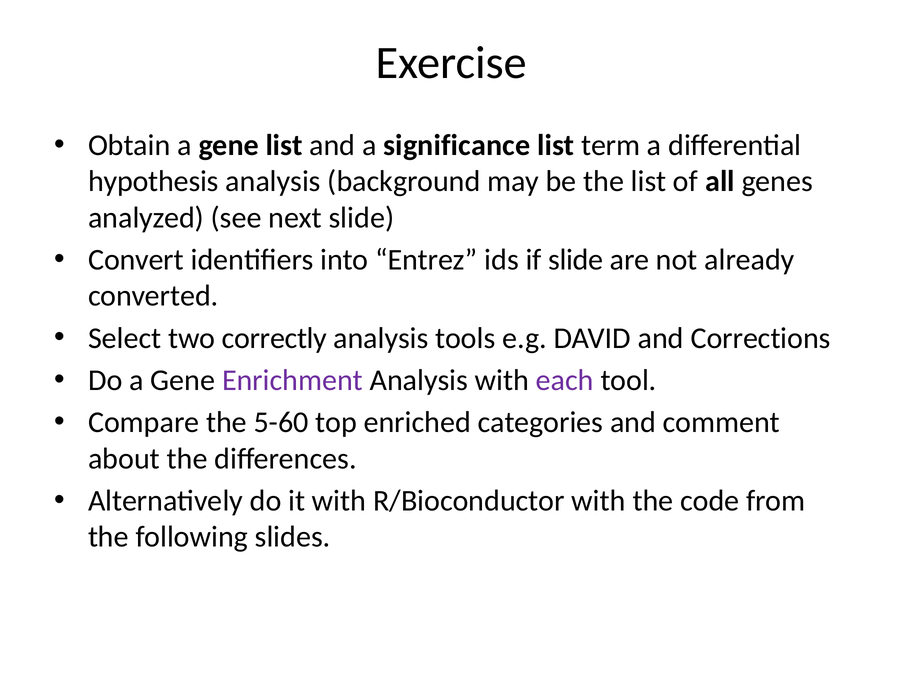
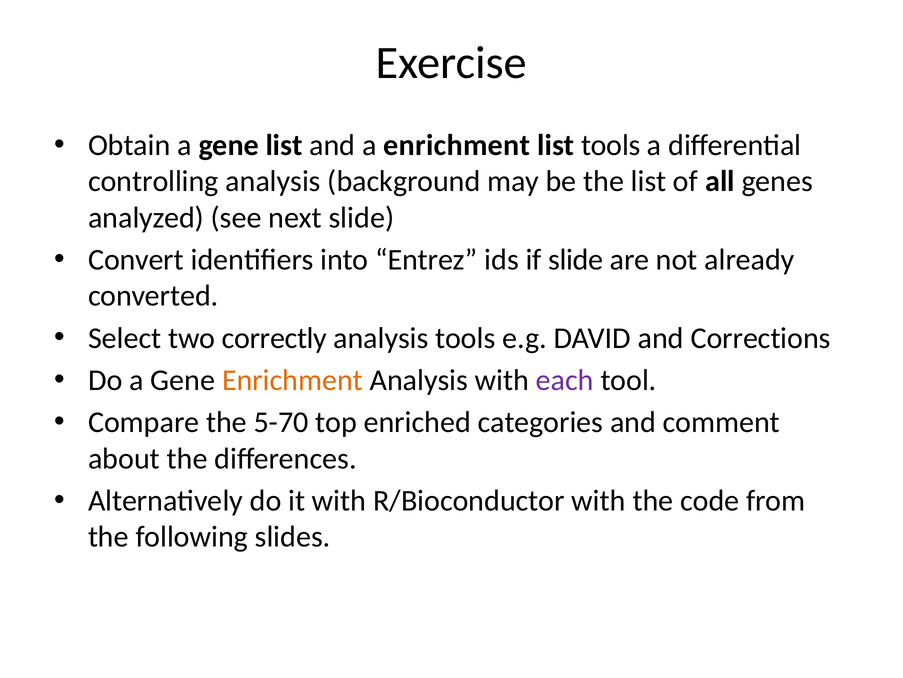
a significance: significance -> enrichment (457, 145)
list term: term -> tools (611, 145)
hypothesis: hypothesis -> controlling (153, 181)
Enrichment colour: purple -> orange (292, 380)
5-60: 5-60 -> 5-70 (281, 422)
